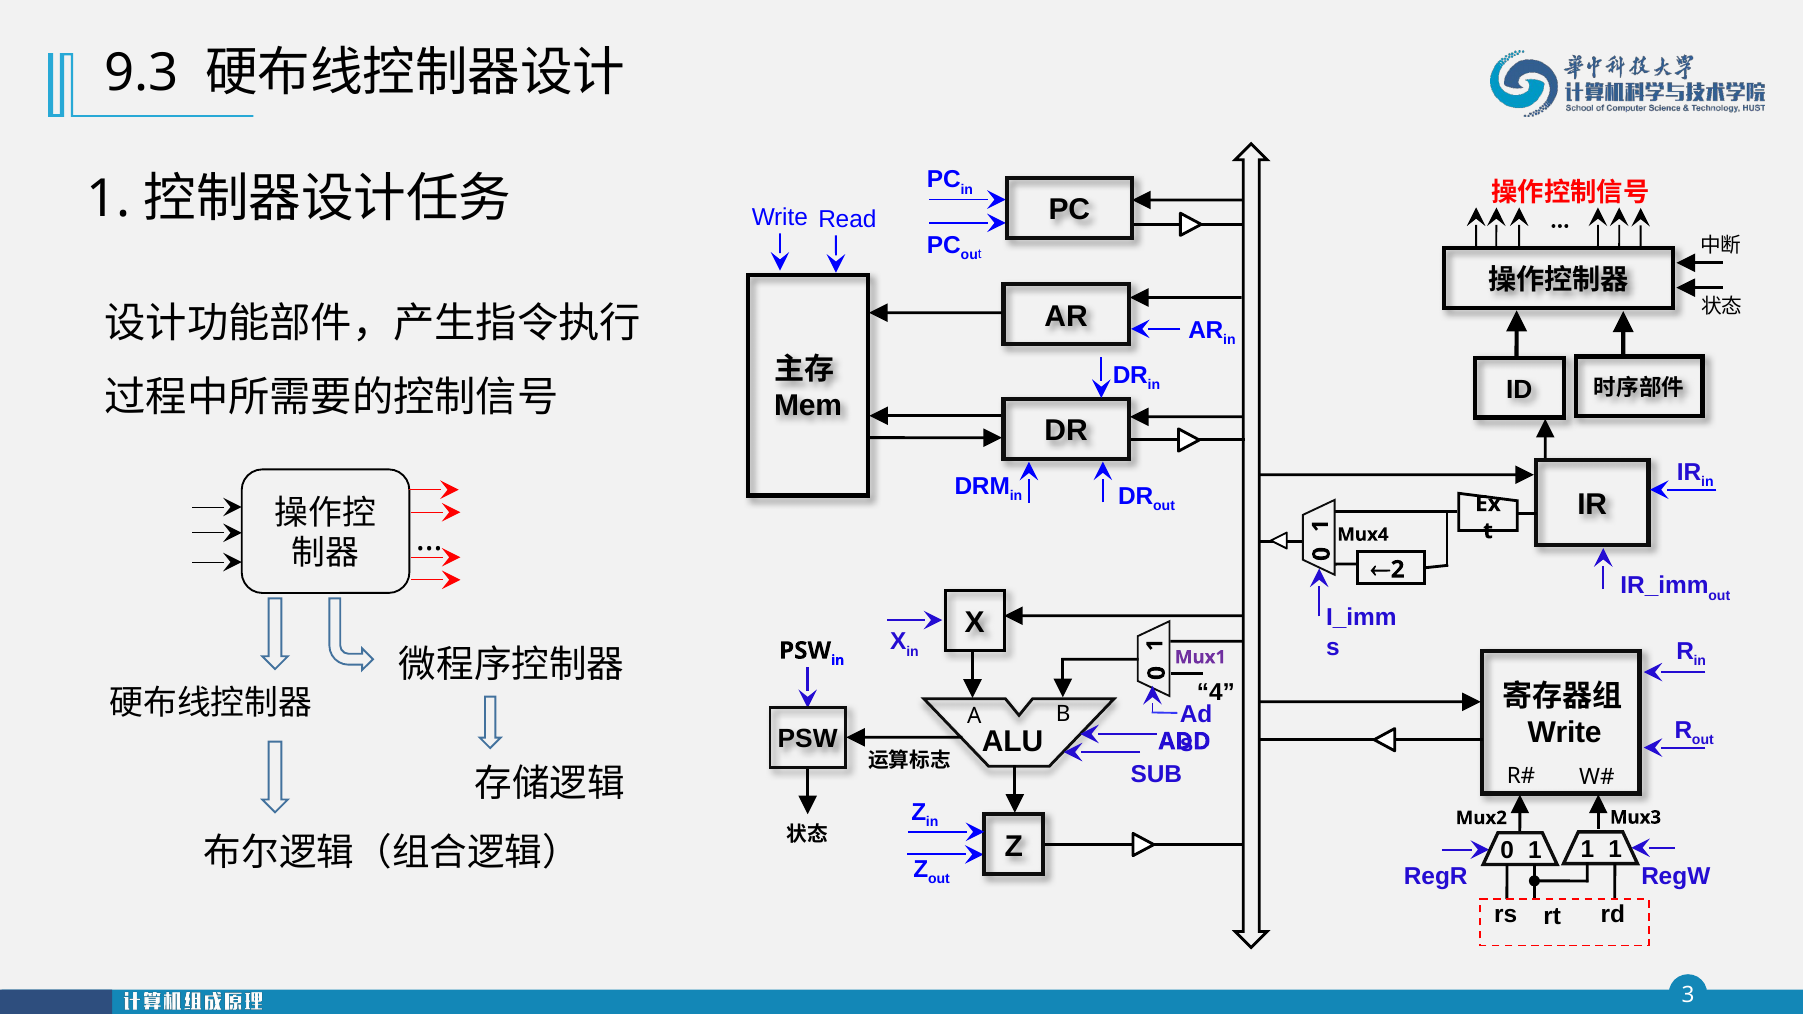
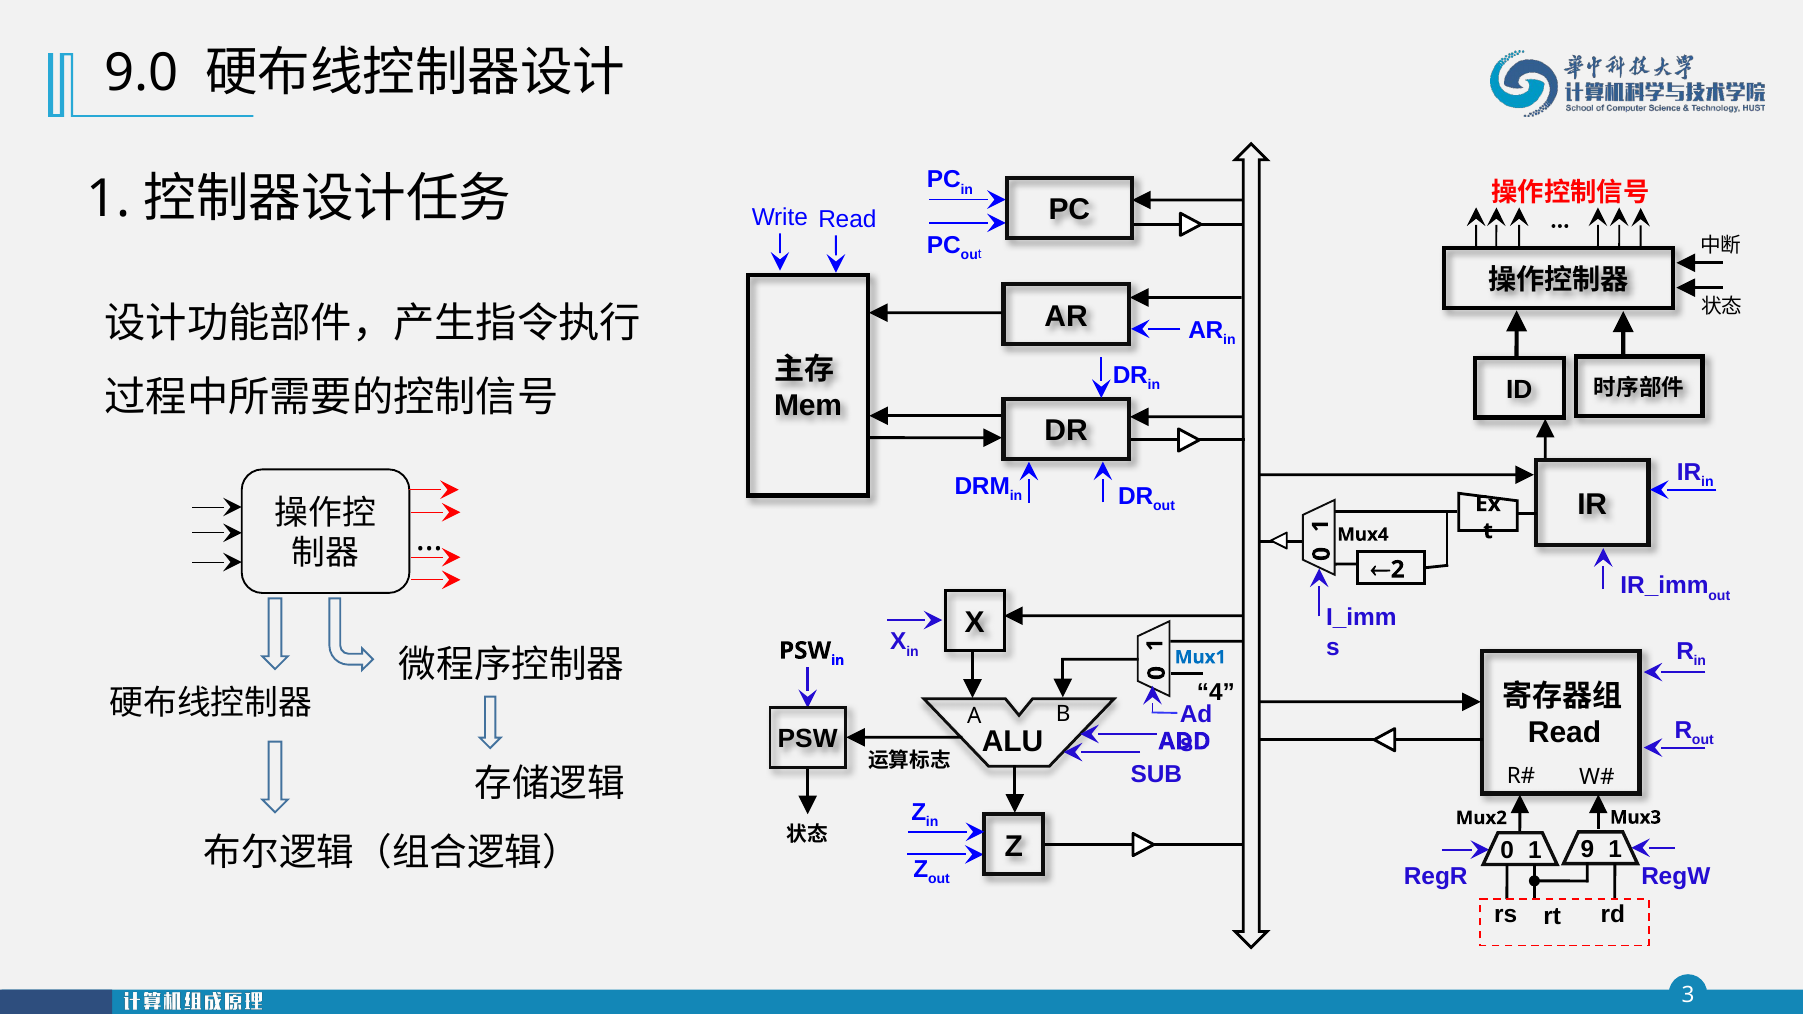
9.3: 9.3 -> 9.0 (142, 73)
Mux1 colour: purple -> blue (1200, 657)
Write: Write -> Read (1565, 733)
0 1 1: 1 -> 9 (1587, 850)
